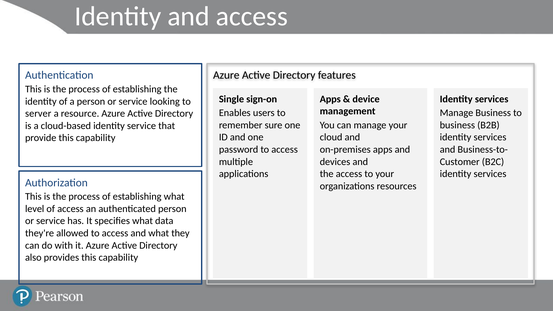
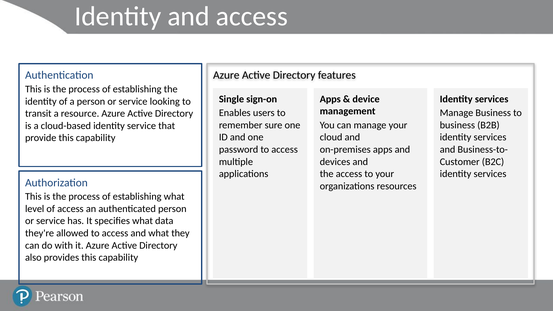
server: server -> transit (38, 114)
